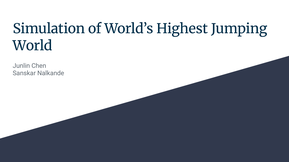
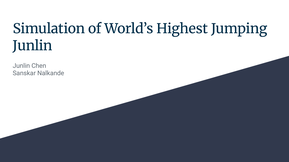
World: World -> Junlin (32, 46)
